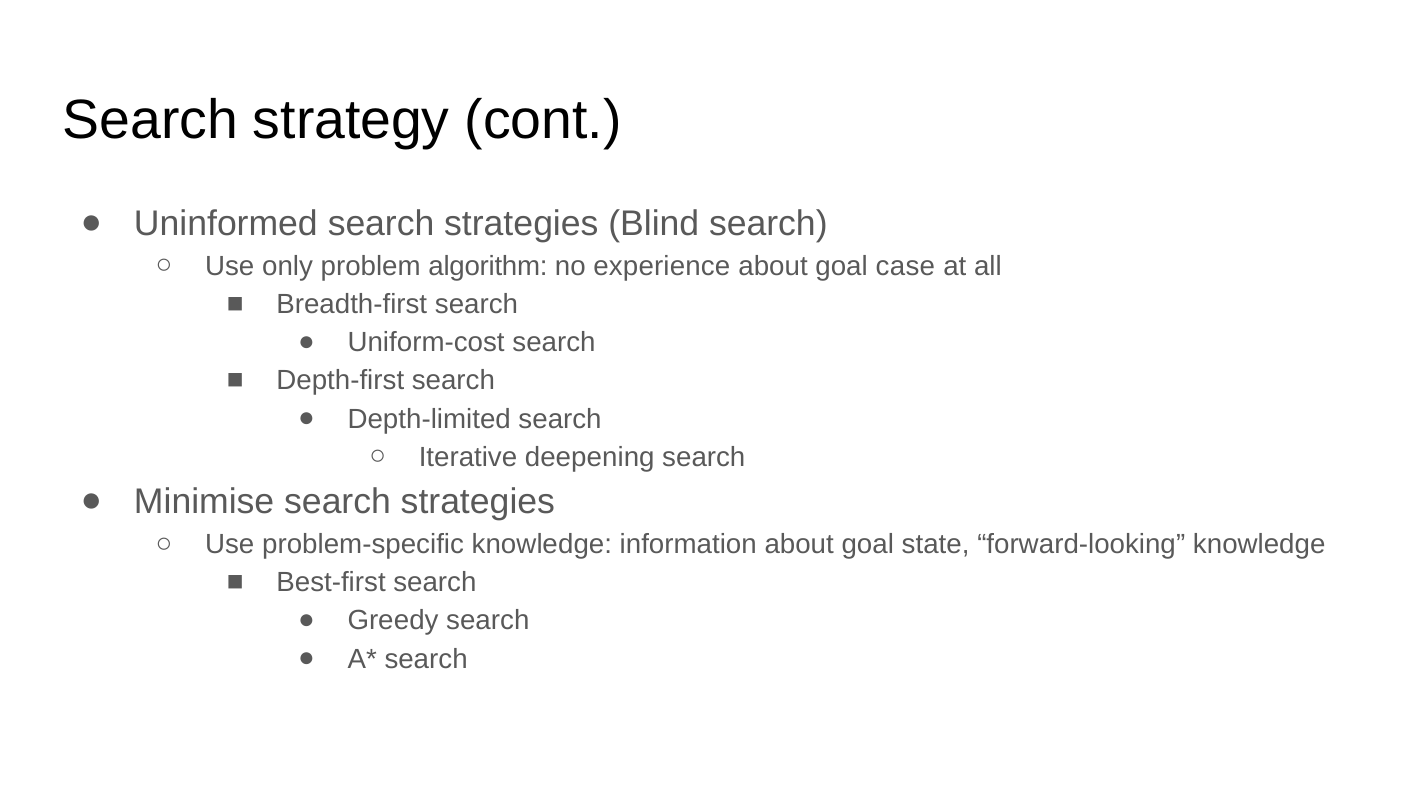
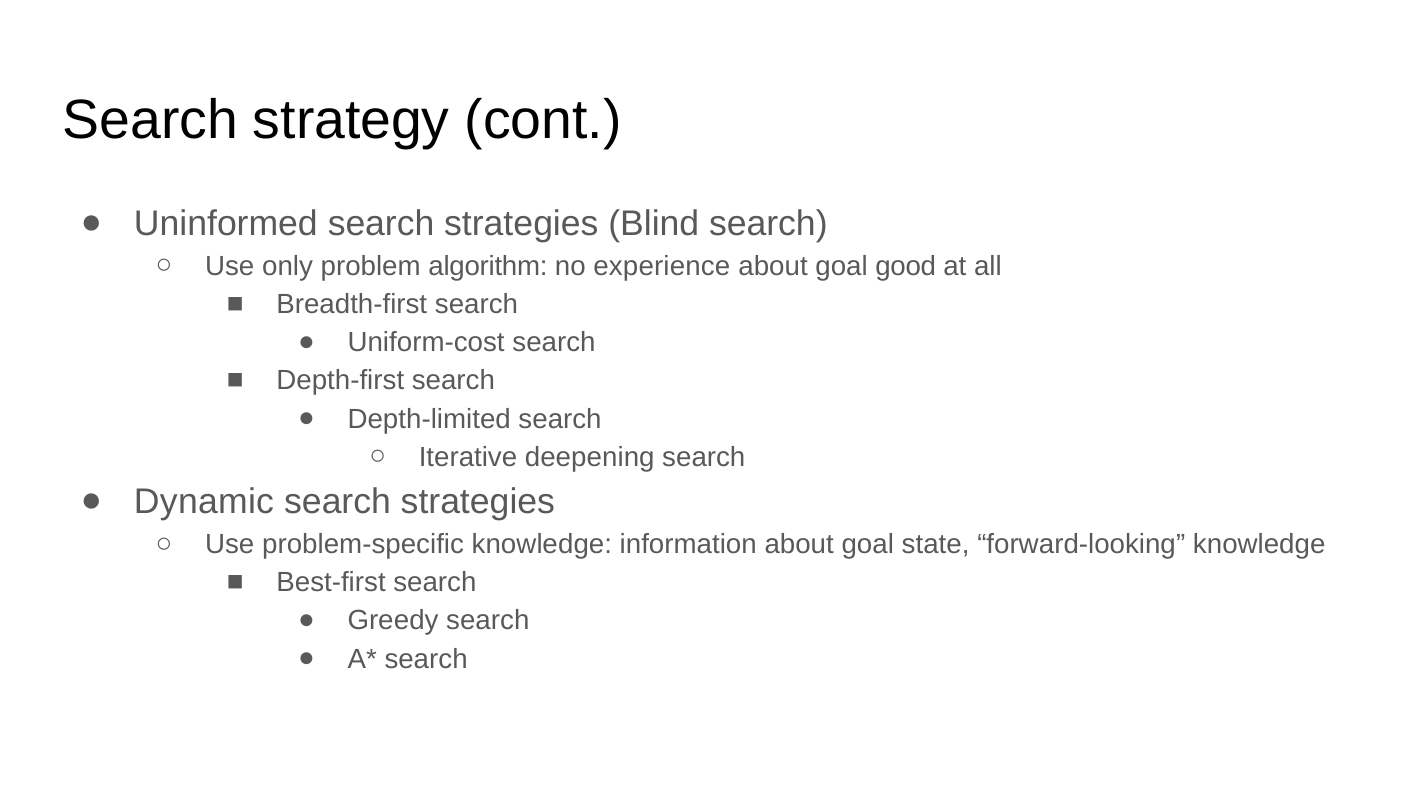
case: case -> good (906, 266)
Minimise: Minimise -> Dynamic (204, 502)
